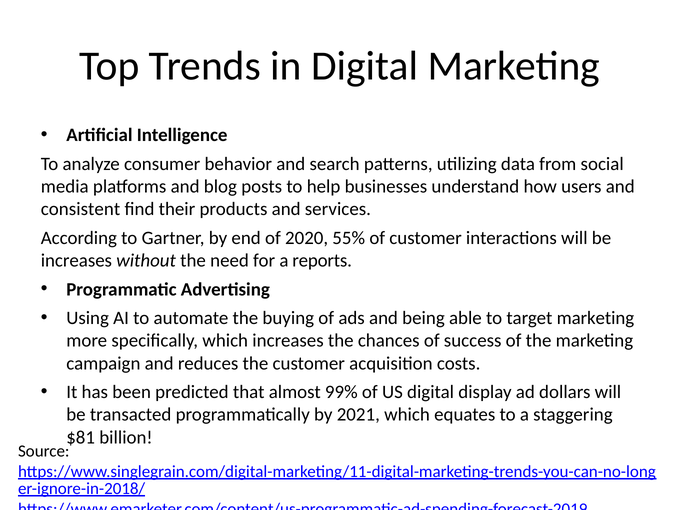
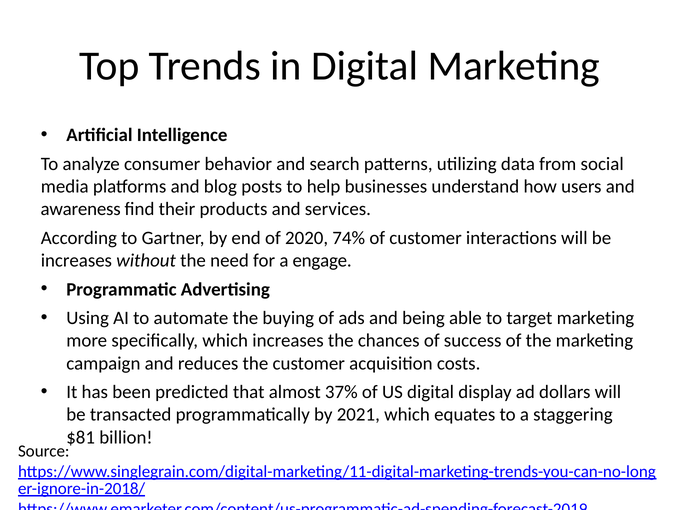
consistent: consistent -> awareness (81, 209)
55%: 55% -> 74% (349, 238)
reports: reports -> engage (322, 261)
99%: 99% -> 37% (341, 392)
